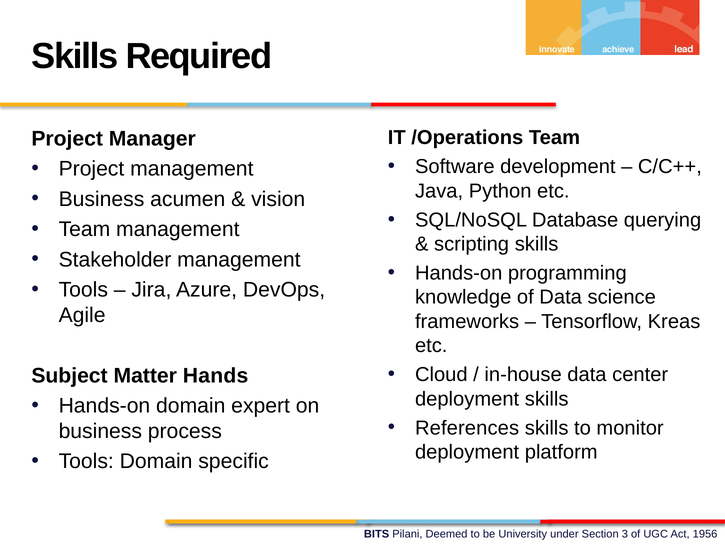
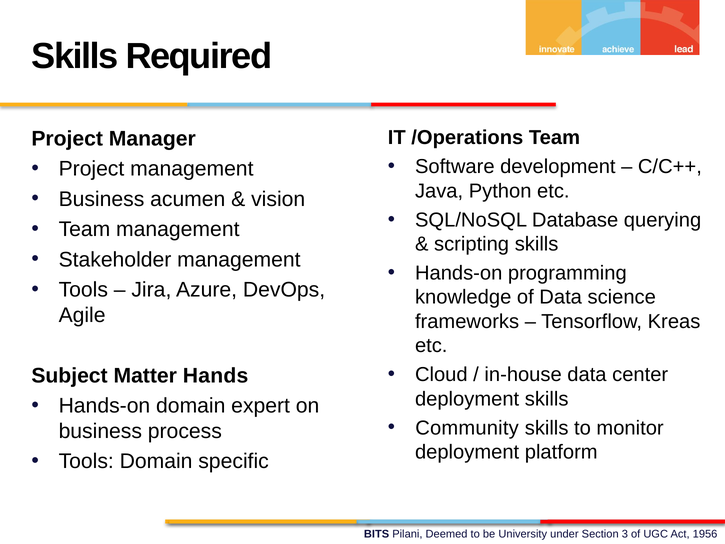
References: References -> Community (467, 428)
